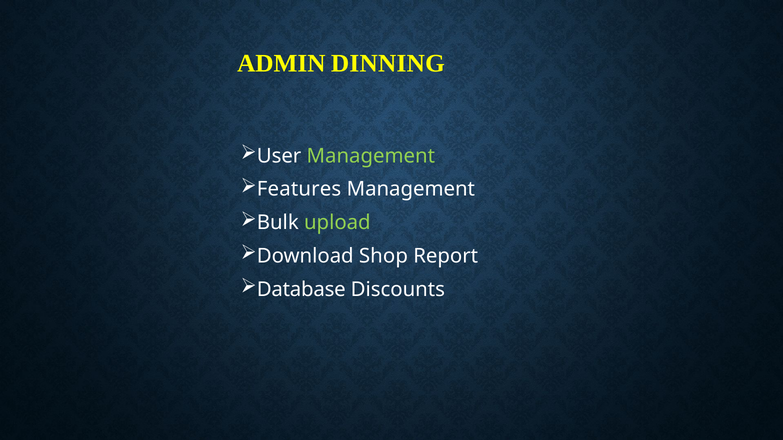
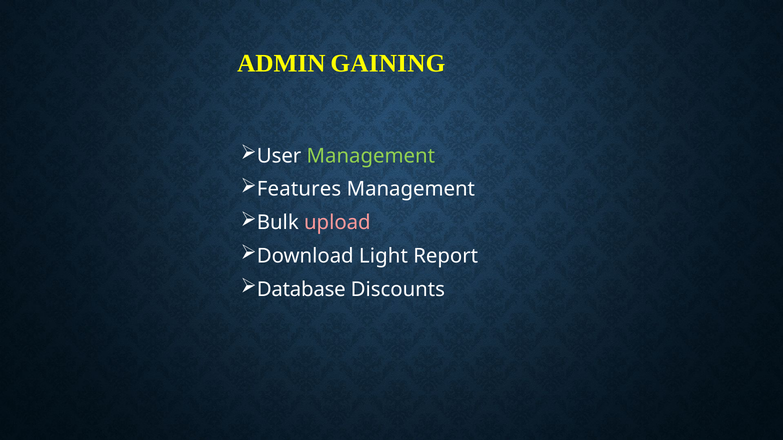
DINNING: DINNING -> GAINING (388, 63)
upload colour: light green -> pink (337, 223)
Shop: Shop -> Light (383, 256)
